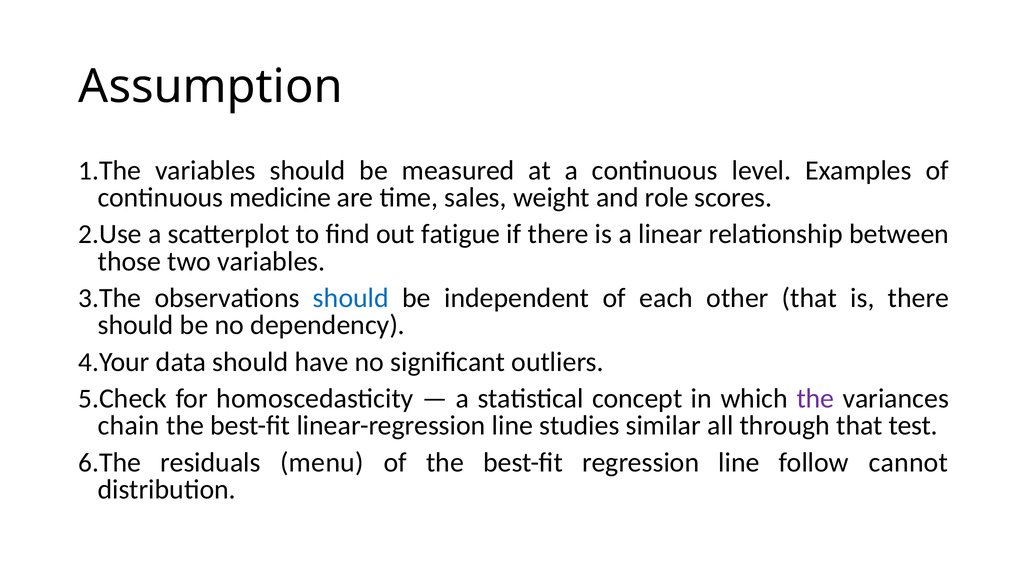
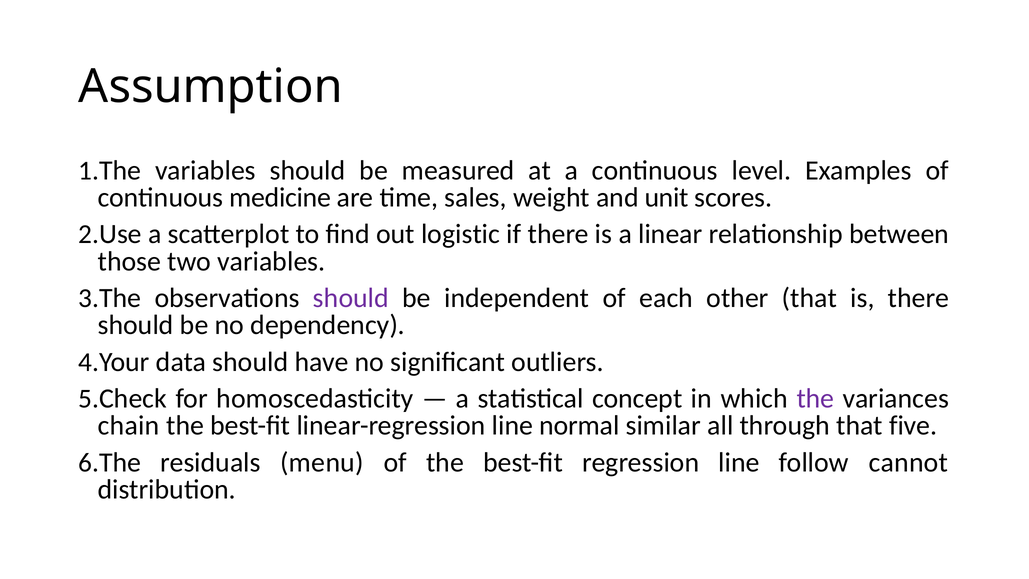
role: role -> unit (667, 197)
fatigue: fatigue -> logistic (461, 234)
should colour: blue -> purple (351, 298)
studies: studies -> normal (579, 426)
test: test -> five (913, 426)
